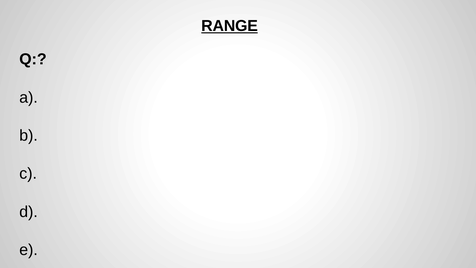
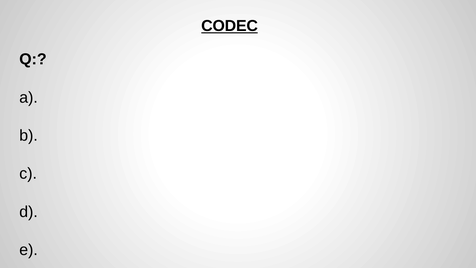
RANGE: RANGE -> CODEC (230, 26)
